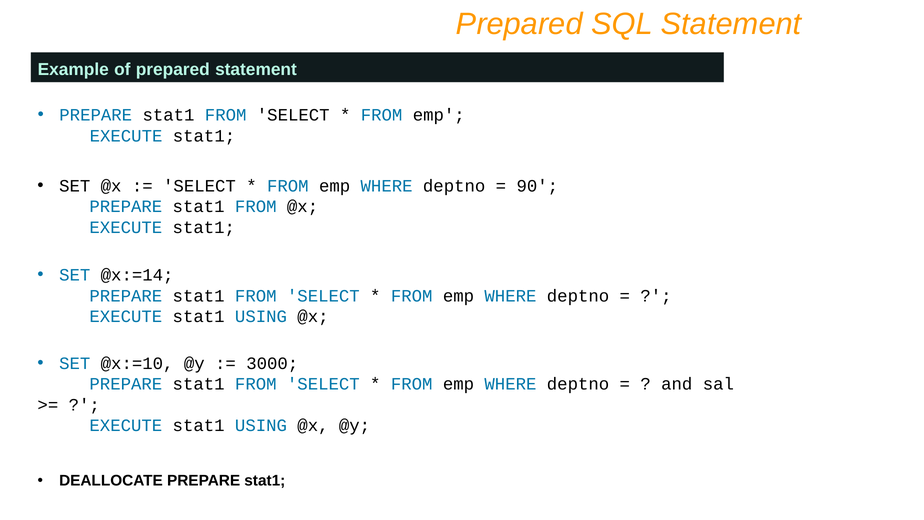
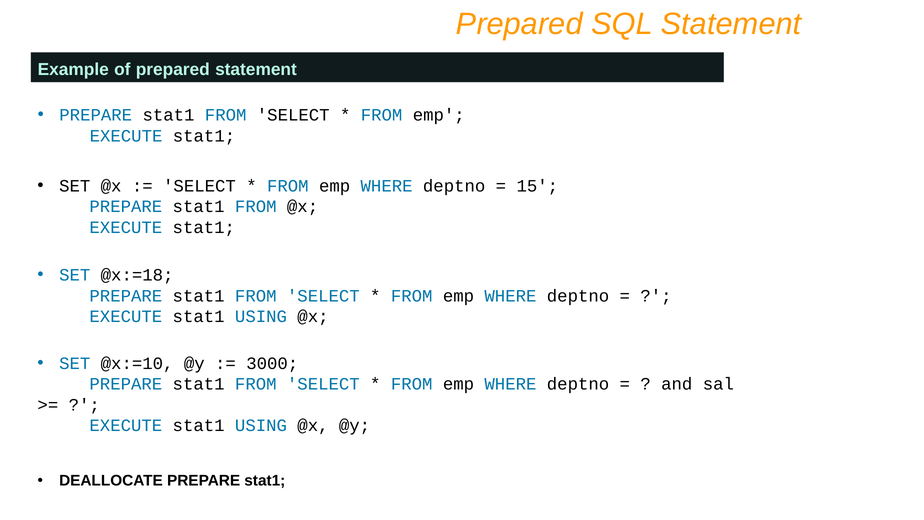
90: 90 -> 15 (537, 186)
@x:=14: @x:=14 -> @x:=18 (137, 275)
